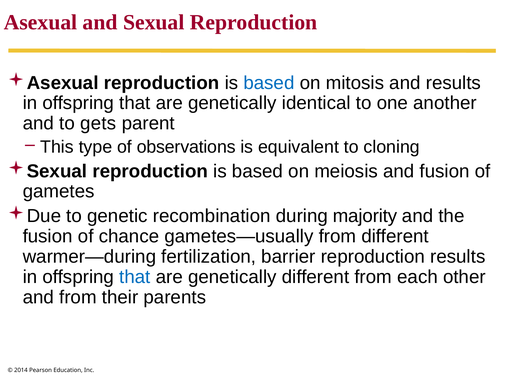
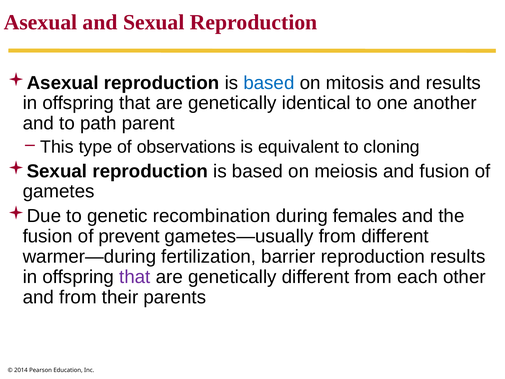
gets: gets -> path (98, 123)
majority: majority -> females (365, 216)
chance: chance -> prevent (129, 236)
that colour: blue -> purple (135, 277)
